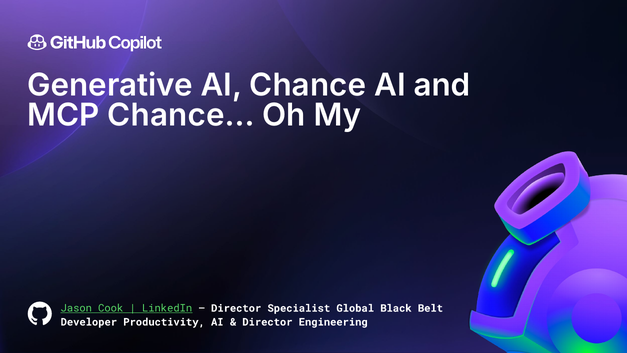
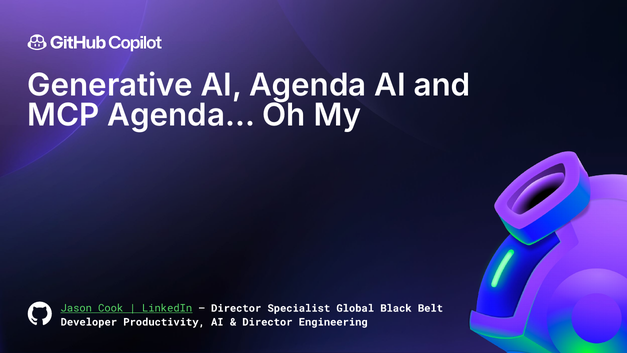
Chance: Chance -> Agenda (308, 85)
Chance…: Chance… -> Agenda… (181, 115)
